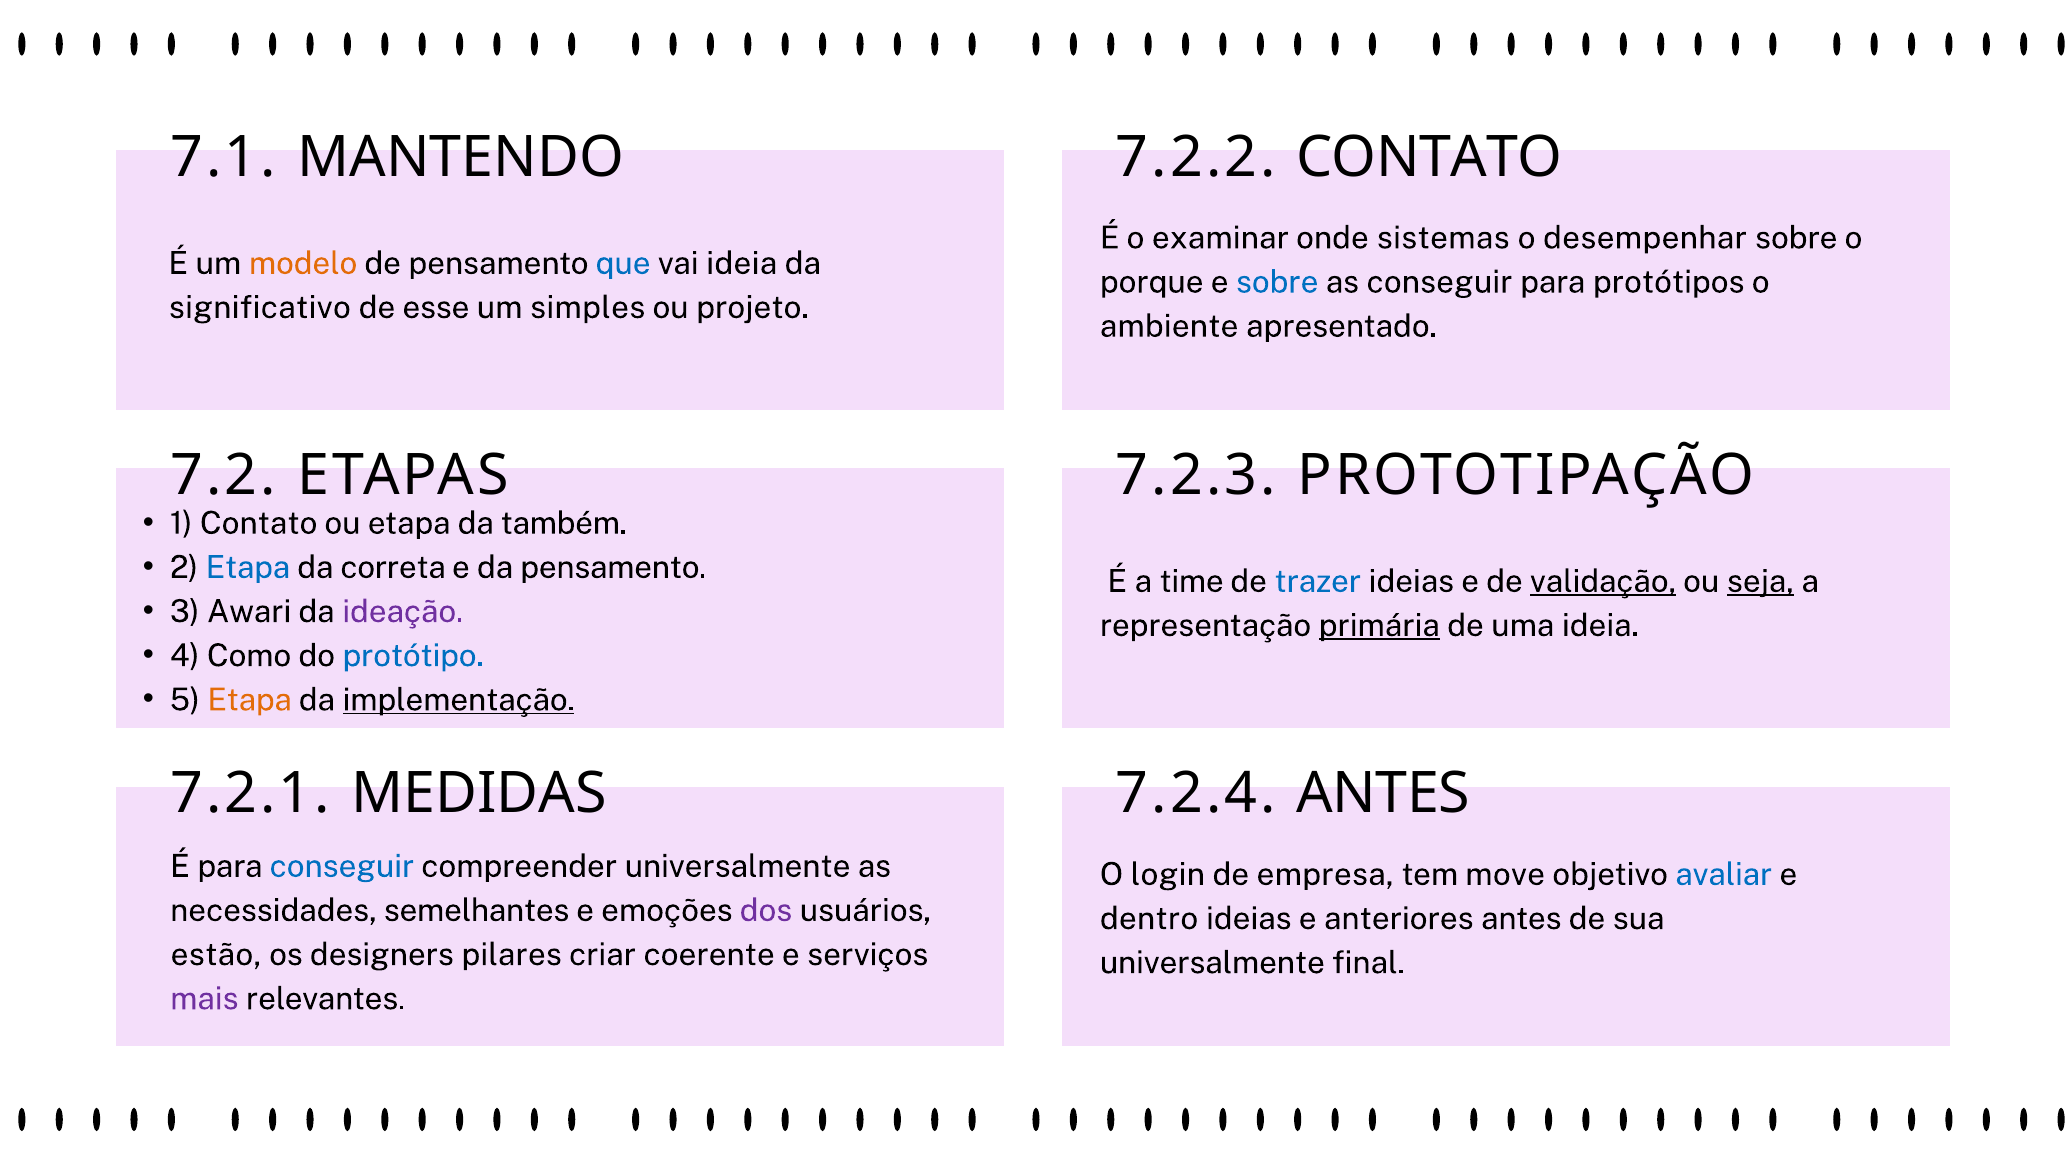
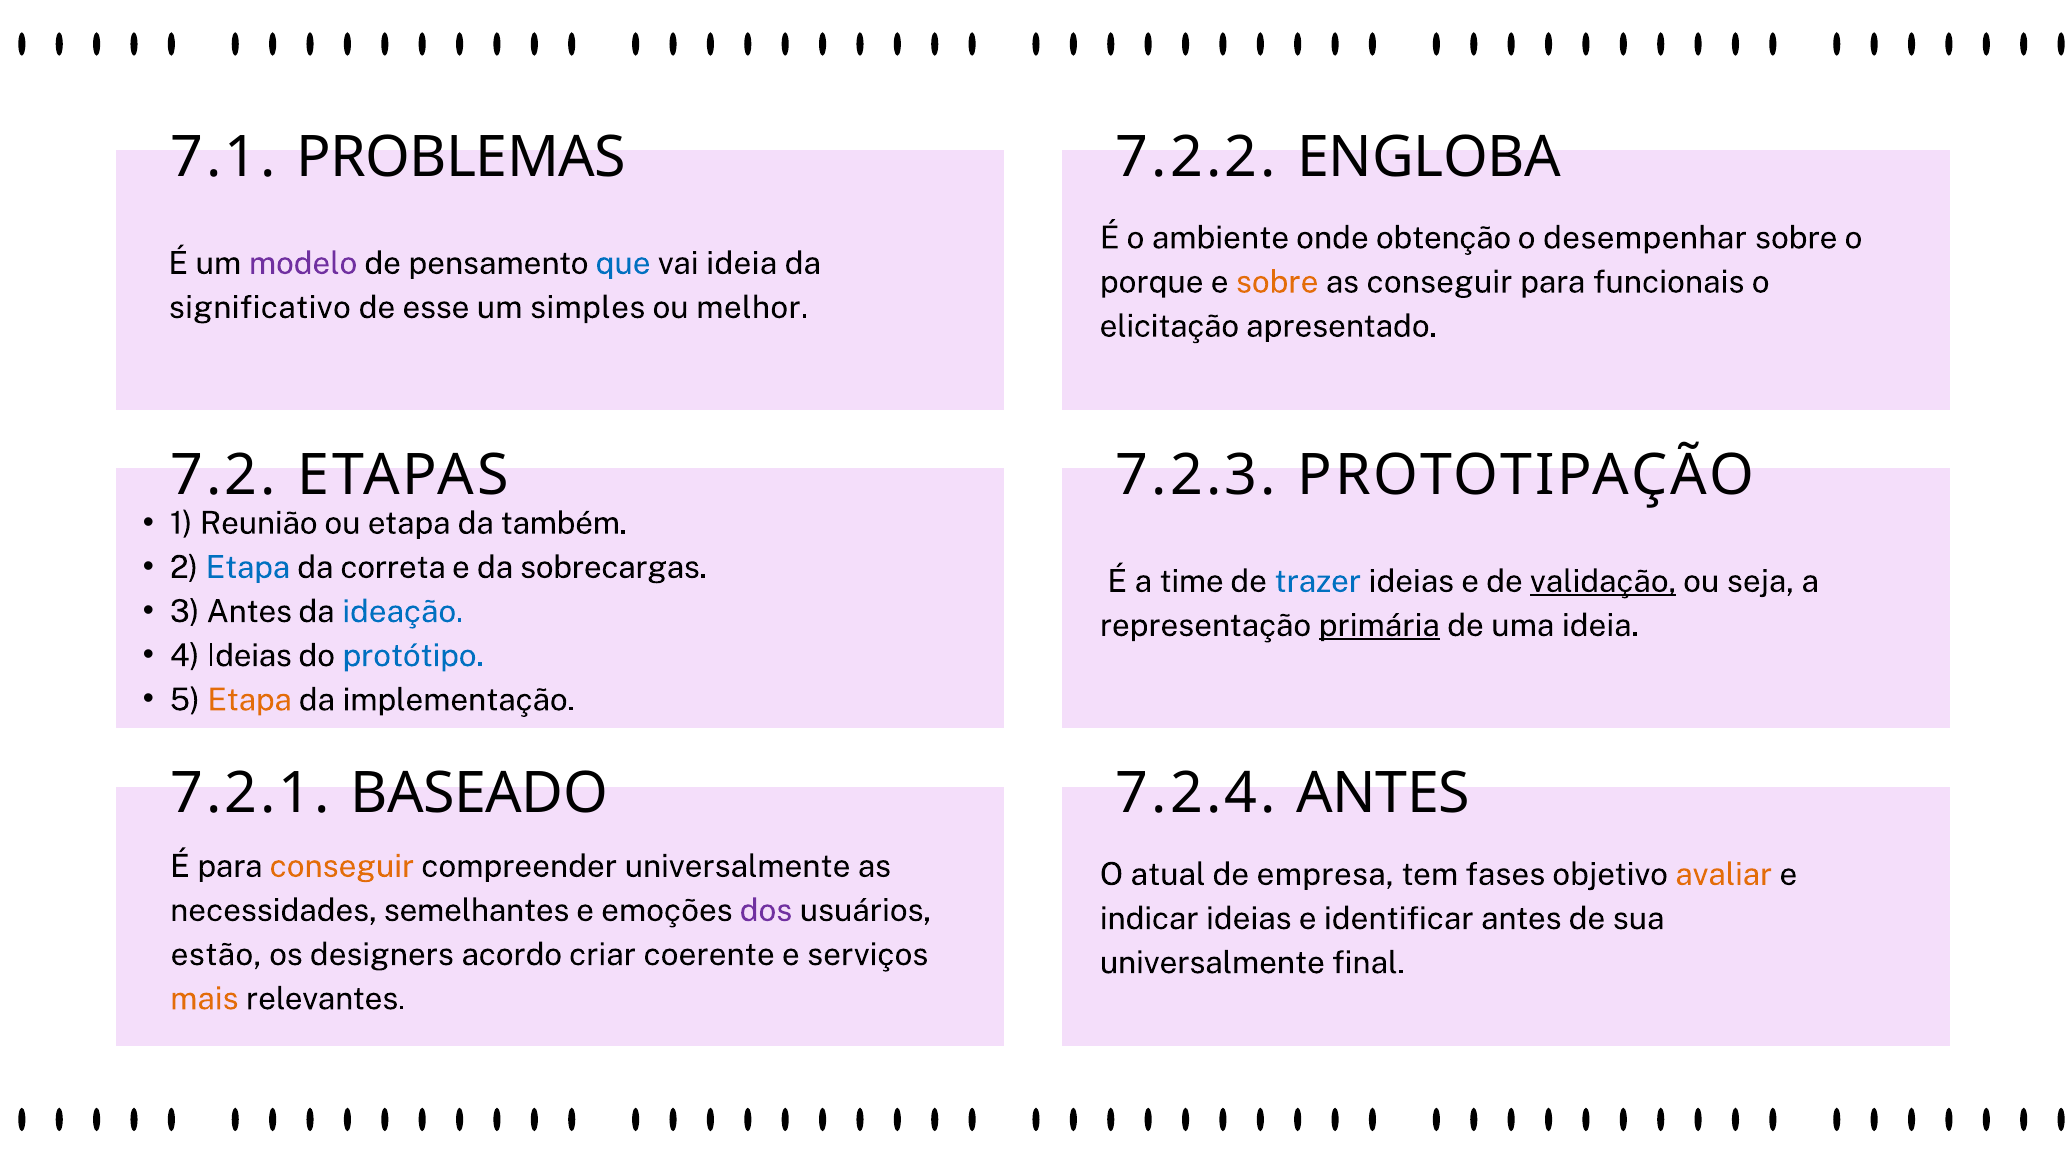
MANTENDO: MANTENDO -> PROBLEMAS (461, 158)
7.2.2 CONTATO: CONTATO -> ENGLOBA (1429, 158)
examinar: examinar -> ambiente (1220, 238)
sistemas: sistemas -> obtenção (1444, 238)
modelo colour: orange -> purple (303, 263)
sobre colour: blue -> orange (1277, 282)
protótipos: protótipos -> funcionais (1669, 282)
projeto: projeto -> melhor (752, 308)
ambiente: ambiente -> elicitação (1169, 326)
1 Contato: Contato -> Reunião (259, 523)
da pensamento: pensamento -> sobrecargas (613, 568)
seja underline: present -> none (1760, 581)
3 Awari: Awari -> Antes (249, 612)
ideação colour: purple -> blue (403, 612)
4 Como: Como -> Ideias (249, 656)
implementação underline: present -> none (459, 700)
MEDIDAS: MEDIDAS -> BASEADO (479, 794)
conseguir colour: blue -> orange (342, 866)
login: login -> atual (1168, 875)
move: move -> fases (1505, 875)
avaliar colour: blue -> orange (1724, 875)
dentro: dentro -> indicar (1149, 919)
anteriores: anteriores -> identificar (1399, 919)
pilares: pilares -> acordo (512, 955)
mais colour: purple -> orange (204, 999)
